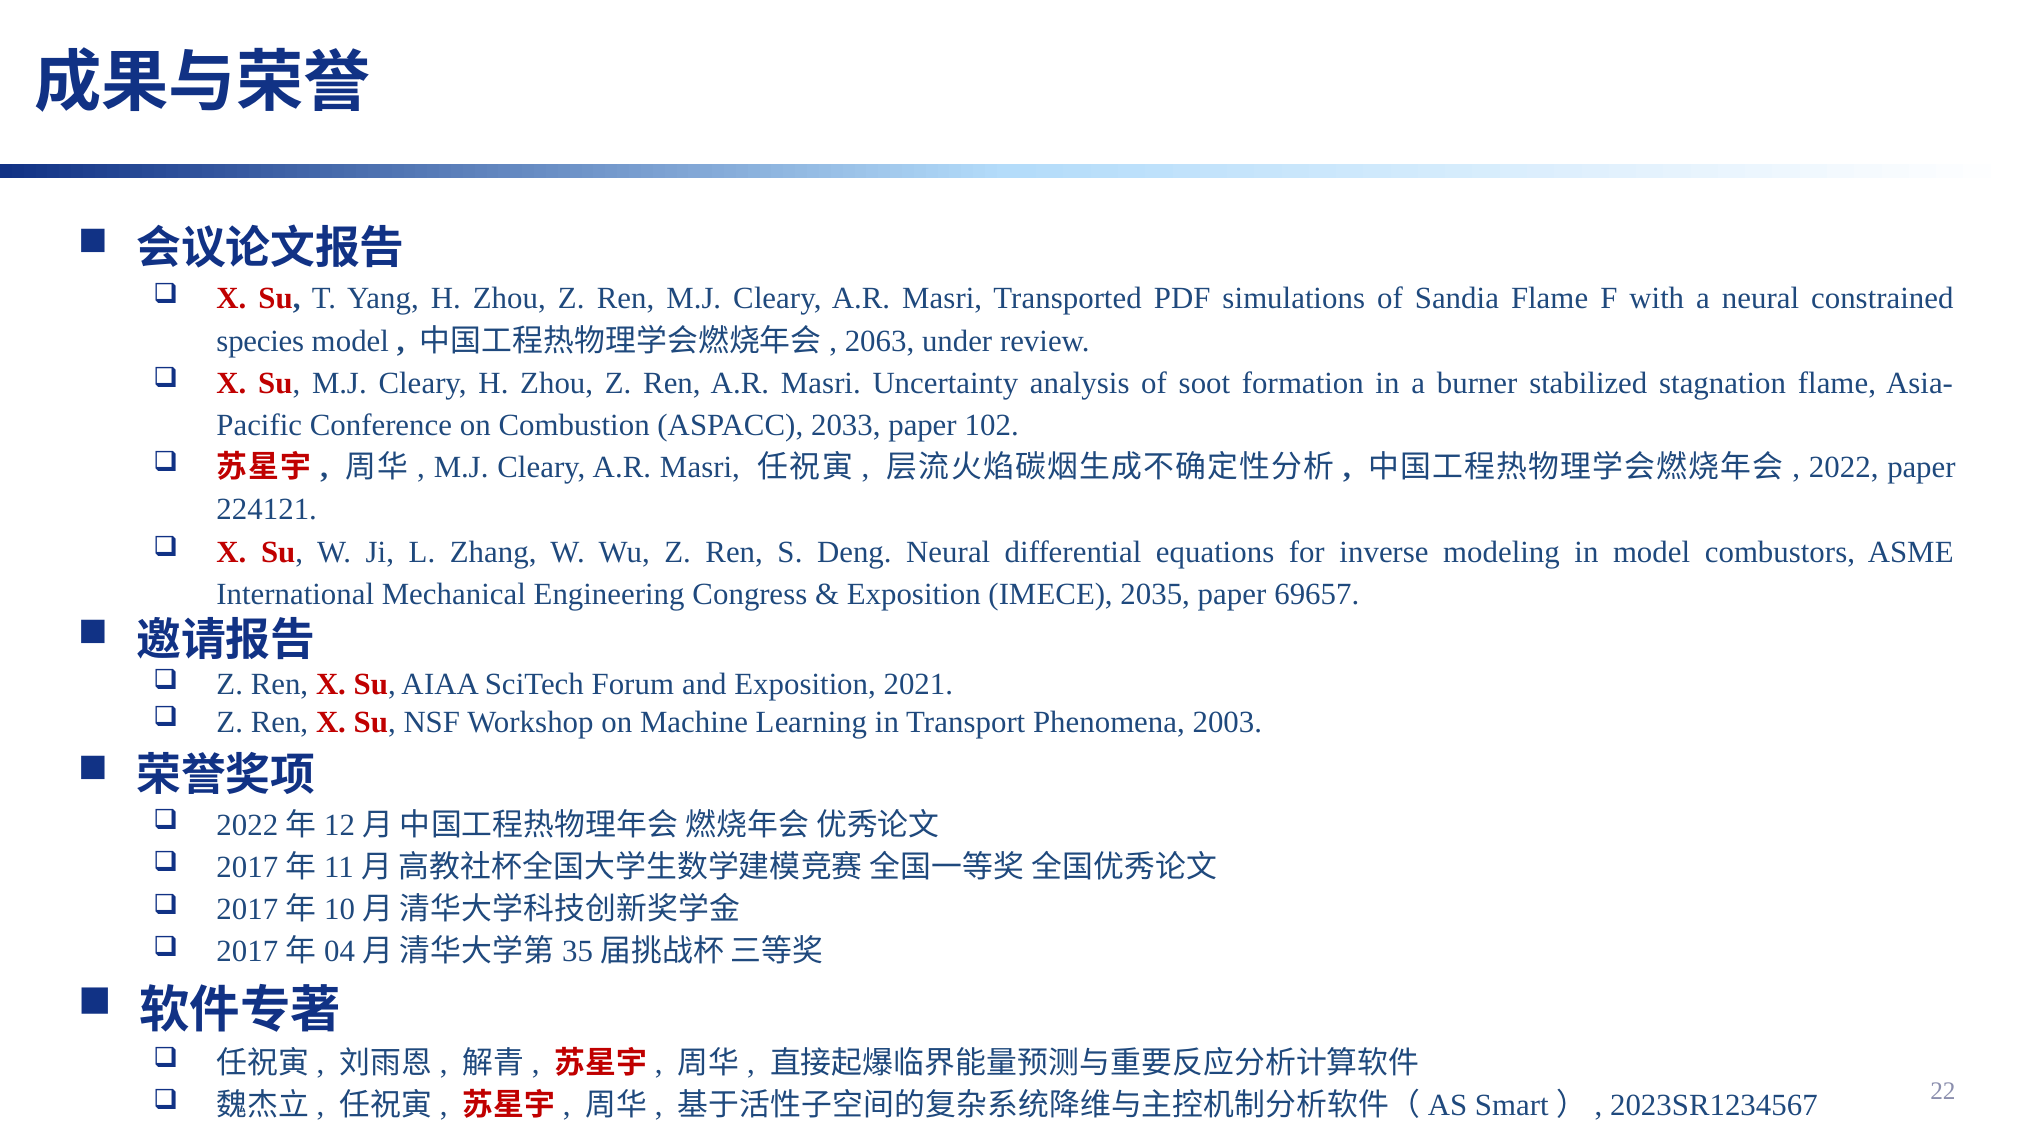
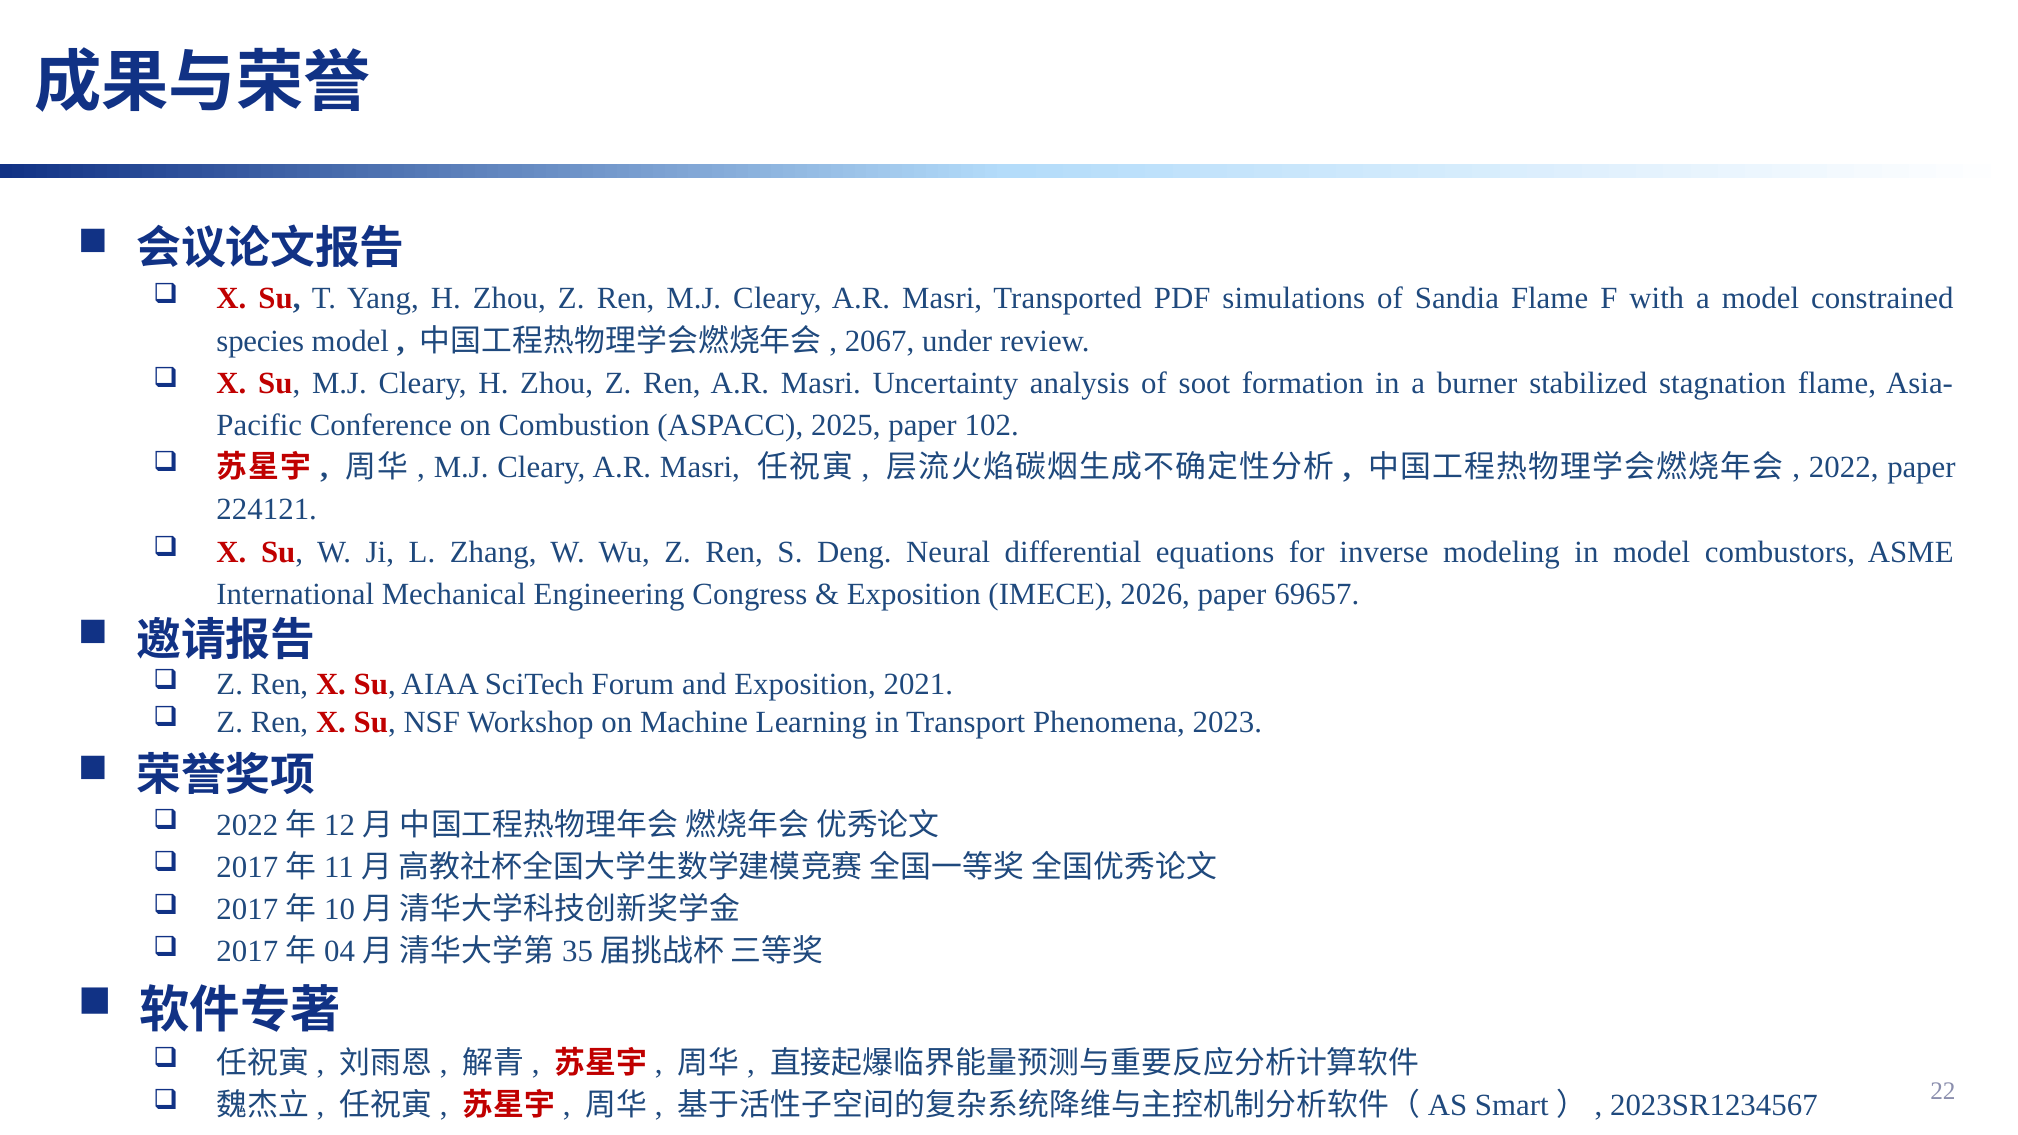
a neural: neural -> model (1761, 299)
2063: 2063 -> 2067 (880, 341)
2033: 2033 -> 2025 (846, 425)
2035: 2035 -> 2026 (1155, 594)
2003: 2003 -> 2023 (1227, 722)
